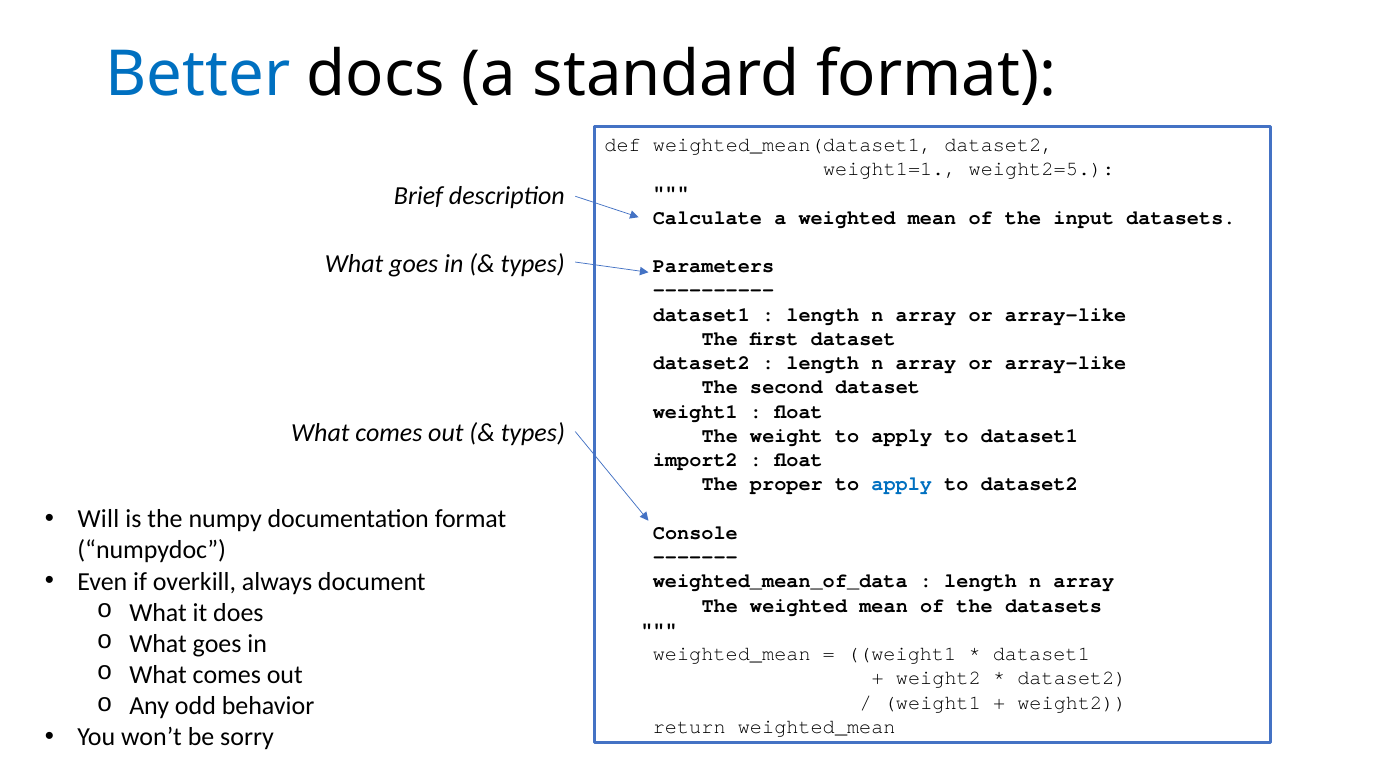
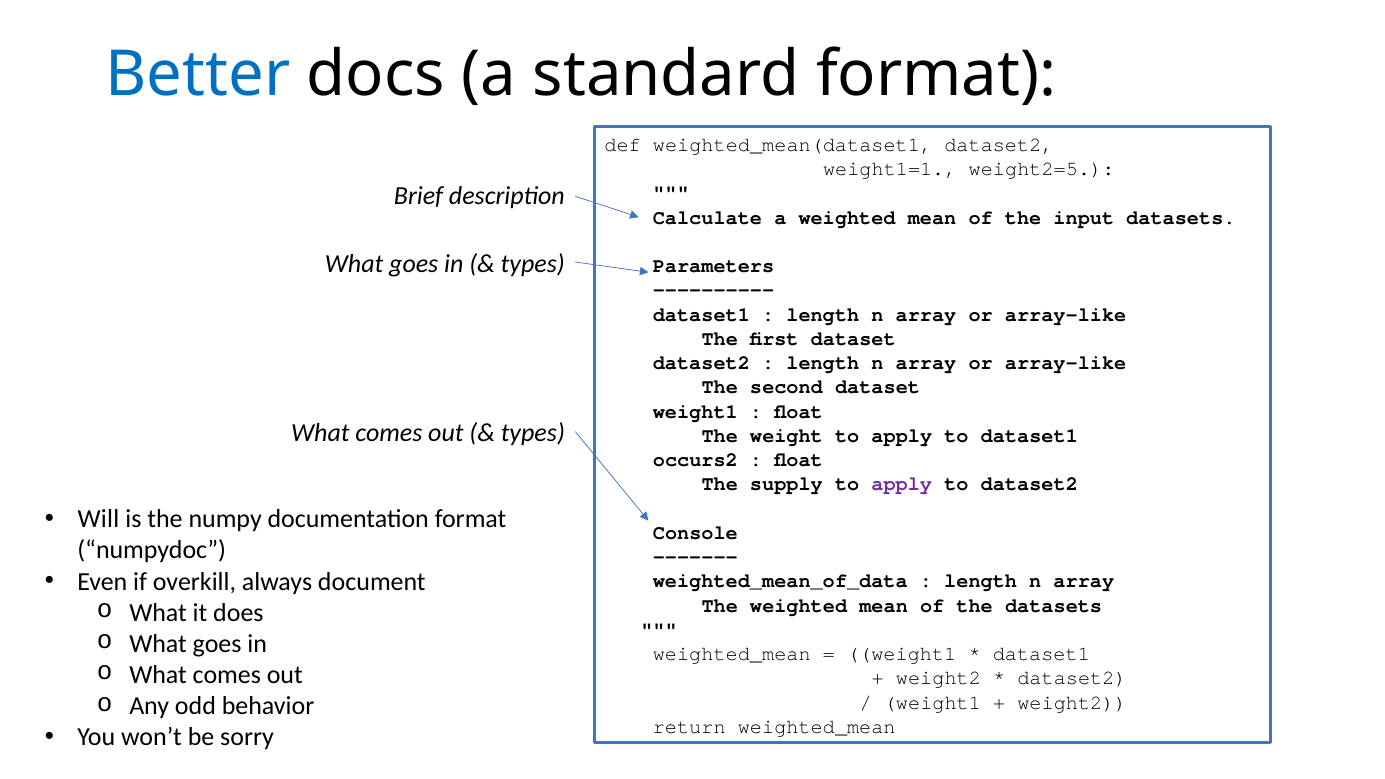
import2: import2 -> occurs2 (695, 460)
proper: proper -> supply (786, 484)
apply colour: blue -> purple (902, 484)
